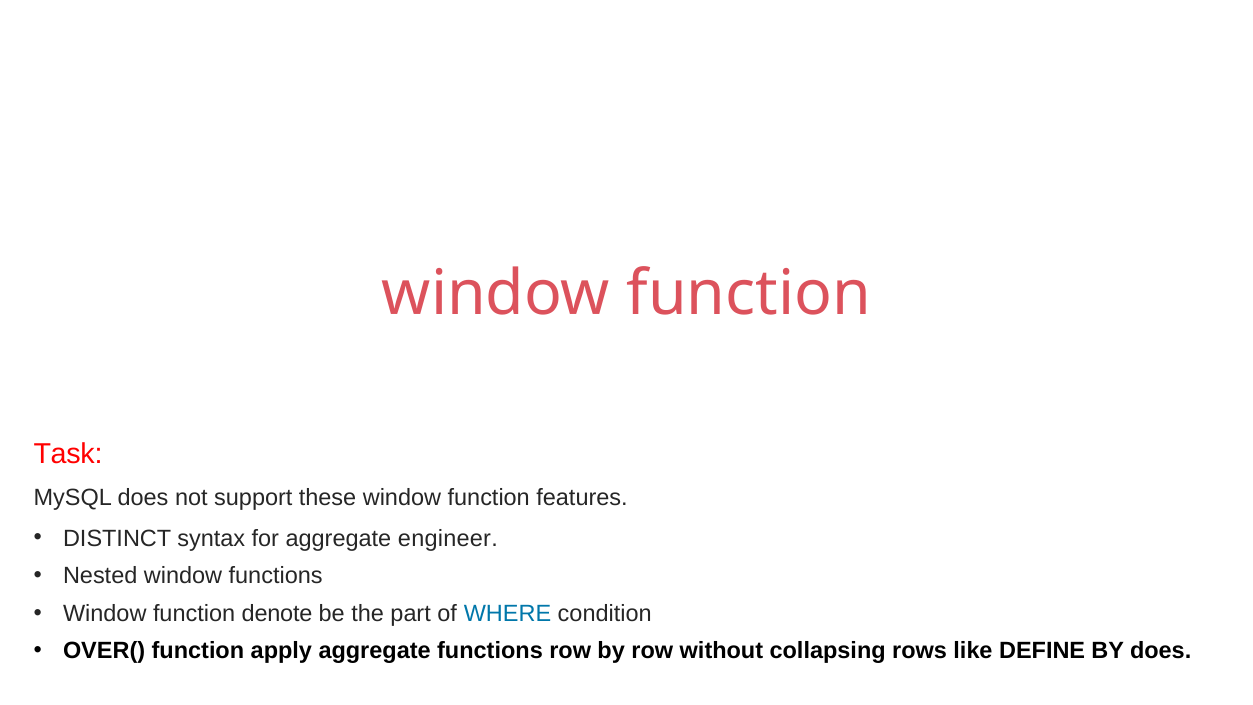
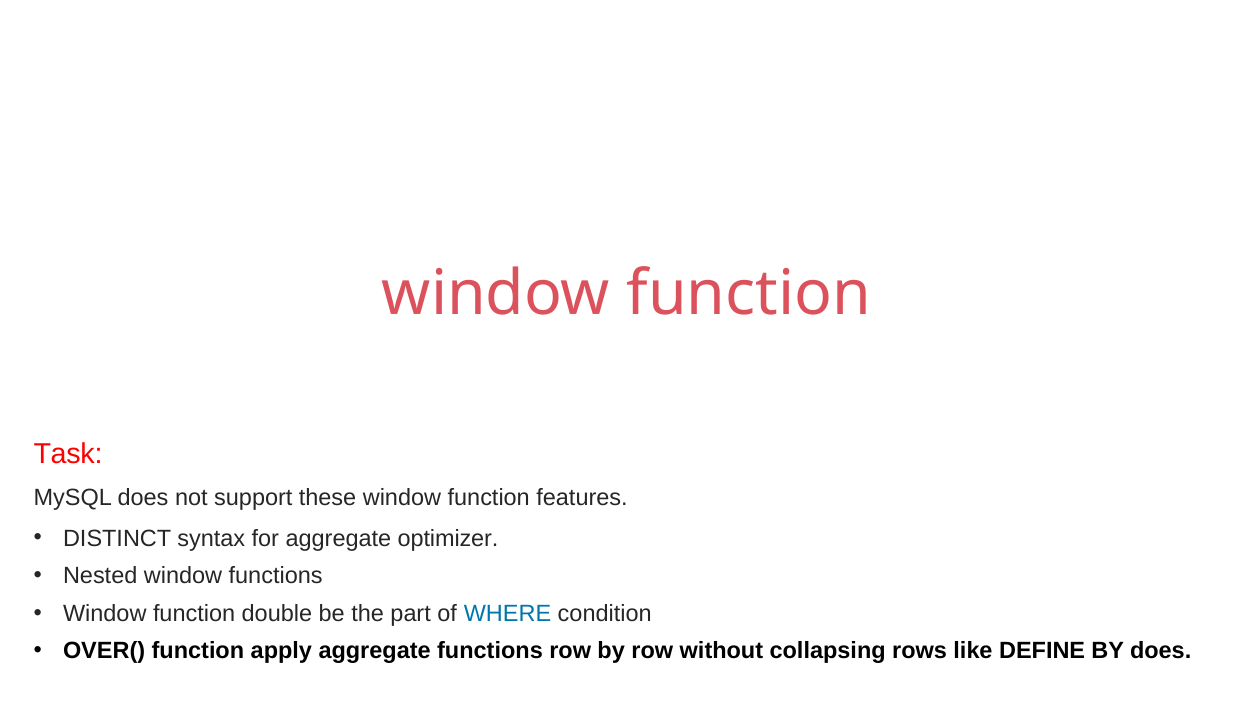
engineer: engineer -> optimizer (448, 538)
denote: denote -> double (277, 613)
